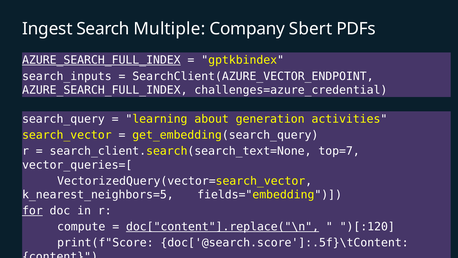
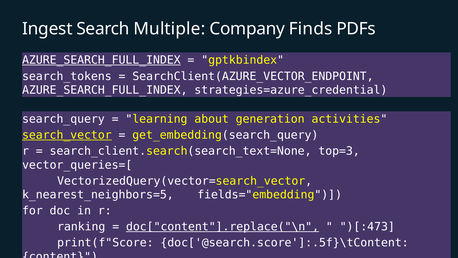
Sbert: Sbert -> Finds (311, 29)
search_inputs: search_inputs -> search_tokens (67, 76)
challenges=azure_credential: challenges=azure_credential -> strategies=azure_credential (291, 90)
search_vector underline: none -> present (67, 135)
top=7: top=7 -> top=3 (339, 151)
for underline: present -> none (32, 210)
compute: compute -> ranking (81, 226)
)[:120: )[:120 -> )[:473 (367, 226)
